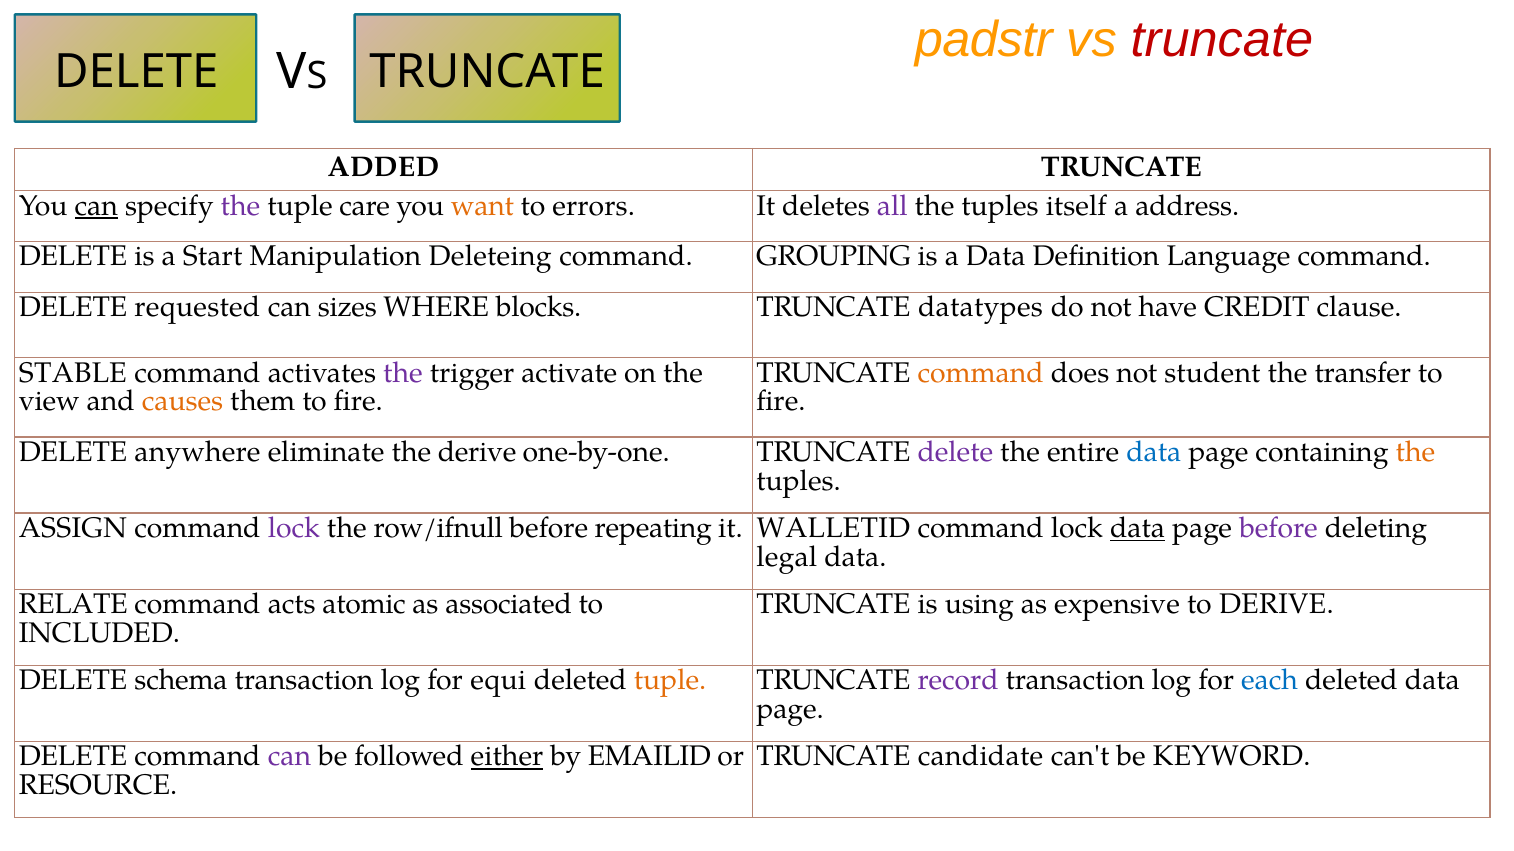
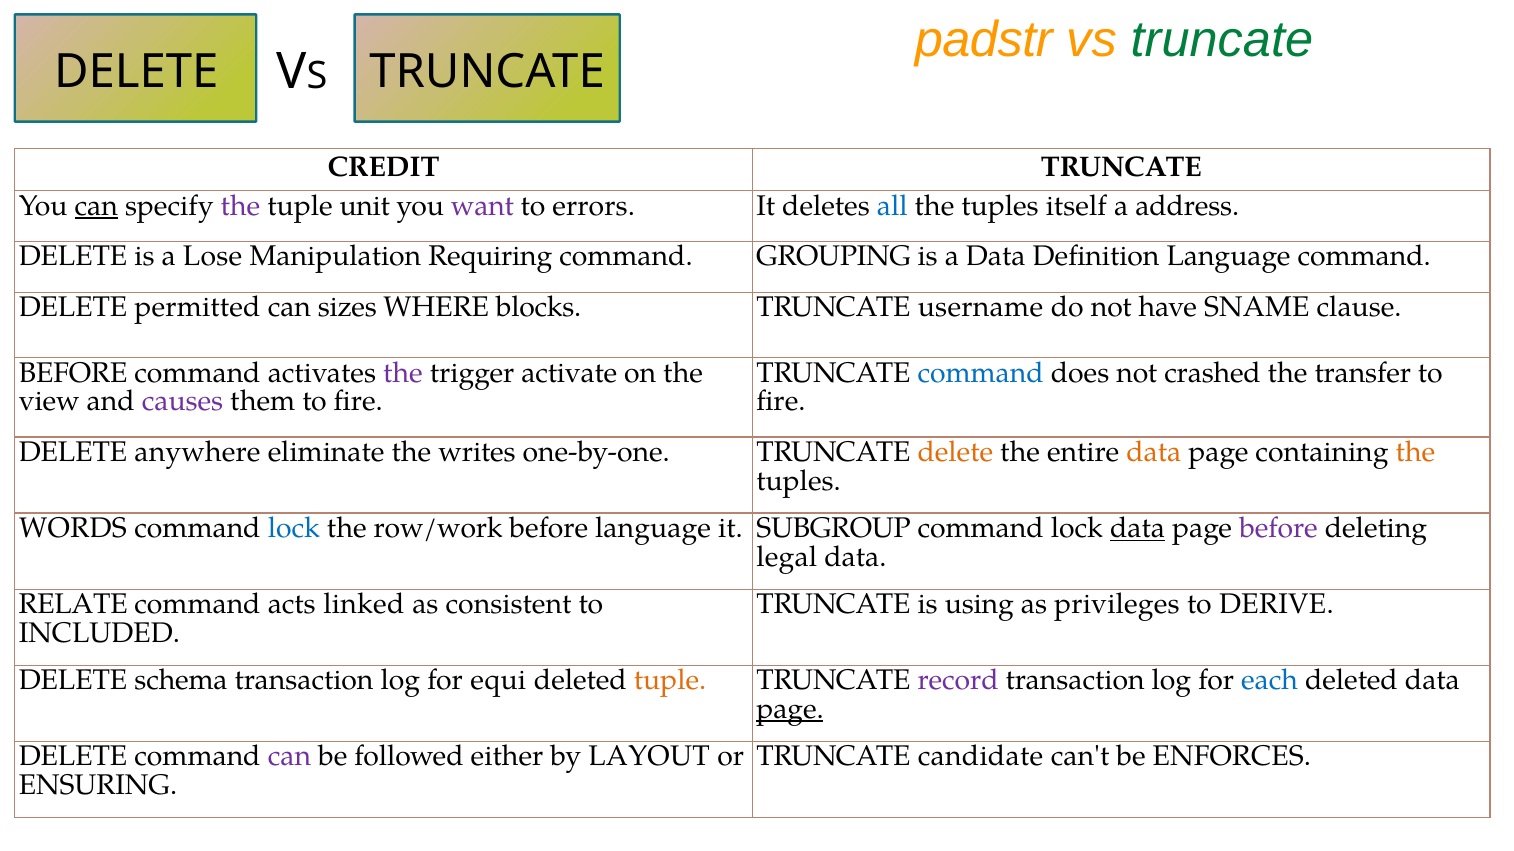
truncate colour: red -> green (1222, 39)
ADDED: ADDED -> CREDIT (384, 167)
care: care -> unit (365, 206)
want colour: orange -> purple (482, 206)
all colour: purple -> blue (892, 206)
Start: Start -> Lose (213, 257)
Deleteing: Deleteing -> Requiring (490, 257)
requested: requested -> permitted (197, 308)
datatypes: datatypes -> username (981, 308)
CREDIT: CREDIT -> SNAME (1257, 308)
STABLE: STABLE -> BEFORE (73, 373)
command colour: orange -> blue (981, 373)
student: student -> crashed (1213, 373)
causes colour: orange -> purple (183, 402)
the derive: derive -> writes (477, 453)
delete colour: purple -> orange (955, 453)
data colour: blue -> orange (1154, 453)
ASSIGN: ASSIGN -> WORDS (73, 529)
lock colour: purple -> blue (294, 529)
row/ifnull: row/ifnull -> row/work (438, 529)
before repeating: repeating -> language (653, 529)
WALLETID: WALLETID -> SUBGROUP (834, 529)
atomic: atomic -> linked (364, 605)
associated: associated -> consistent (509, 605)
expensive: expensive -> privileges (1117, 605)
page underline: none -> present (790, 710)
either underline: present -> none (507, 757)
EMAILID: EMAILID -> LAYOUT (649, 757)
KEYWORD: KEYWORD -> ENFORCES (1232, 757)
RESOURCE: RESOURCE -> ENSURING (98, 786)
